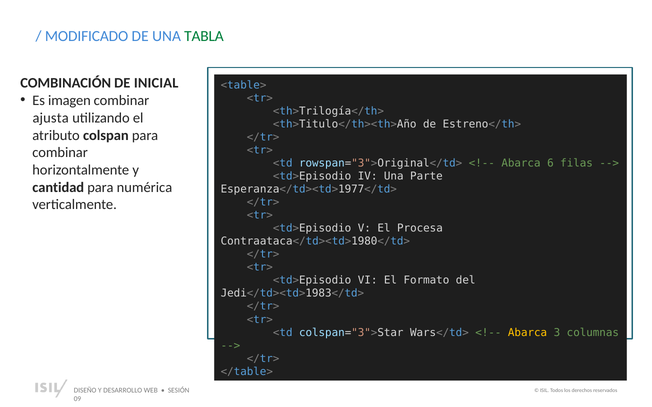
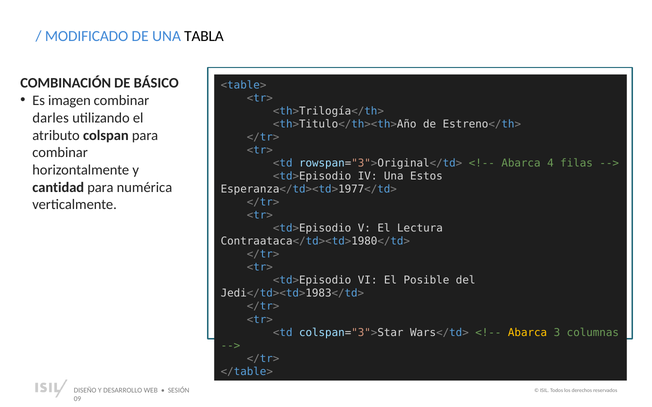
TABLA colour: green -> black (204, 36)
INICIAL: INICIAL -> BÁSICO (156, 83)
ajusta: ajusta -> darles (51, 118)
6: 6 -> 4 (550, 163)
Parte: Parte -> Estos (426, 176)
Procesa: Procesa -> Lectura (420, 229)
Formato: Formato -> Posible (426, 281)
